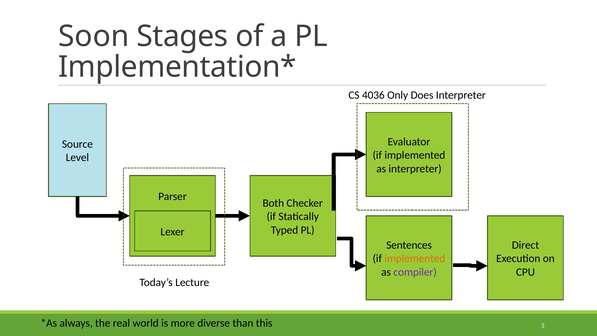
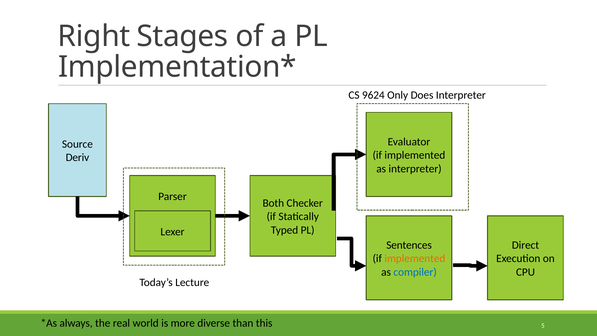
Soon: Soon -> Right (94, 36)
4036: 4036 -> 9624 (373, 95)
Level: Level -> Deriv (77, 157)
compiler colour: purple -> blue (415, 272)
